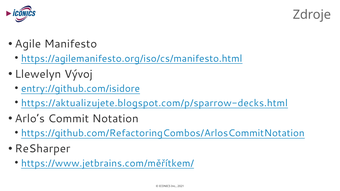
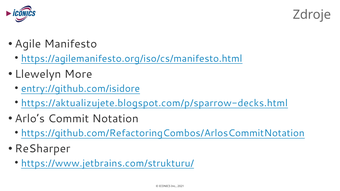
Vývoj: Vývoj -> More (78, 74)
https://www.jetbrains.com/měřítkem/: https://www.jetbrains.com/měřítkem/ -> https://www.jetbrains.com/strukturu/ (108, 164)
